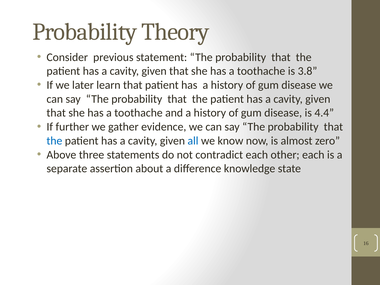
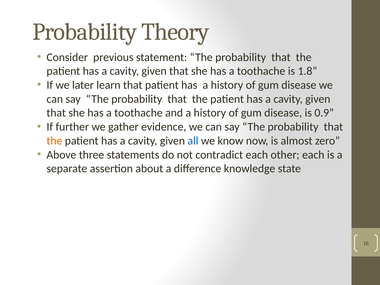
3.8: 3.8 -> 1.8 (307, 71)
4.4: 4.4 -> 0.9 (324, 113)
the colour: blue -> orange (54, 141)
